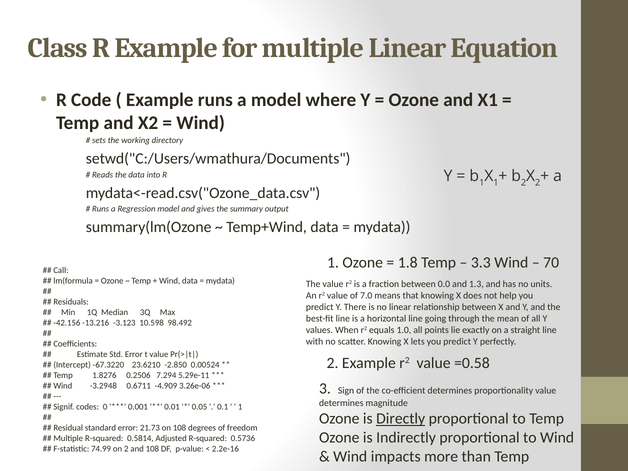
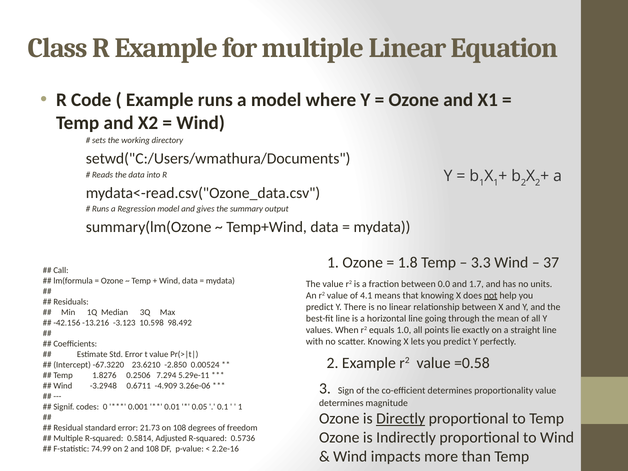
70: 70 -> 37 (551, 263)
1.3: 1.3 -> 1.7 (476, 284)
7.0: 7.0 -> 4.1 (366, 295)
not underline: none -> present (491, 295)
